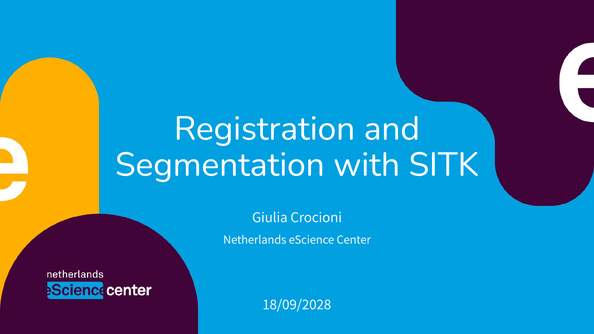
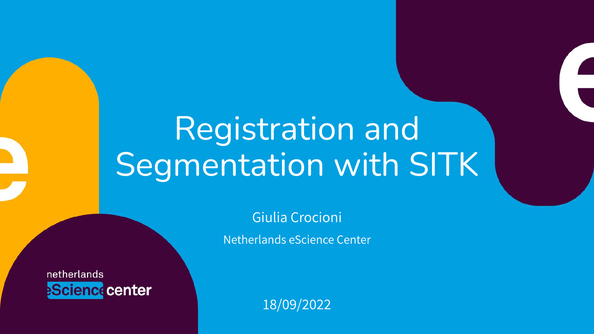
18/09/2028: 18/09/2028 -> 18/09/2022 (297, 304)
